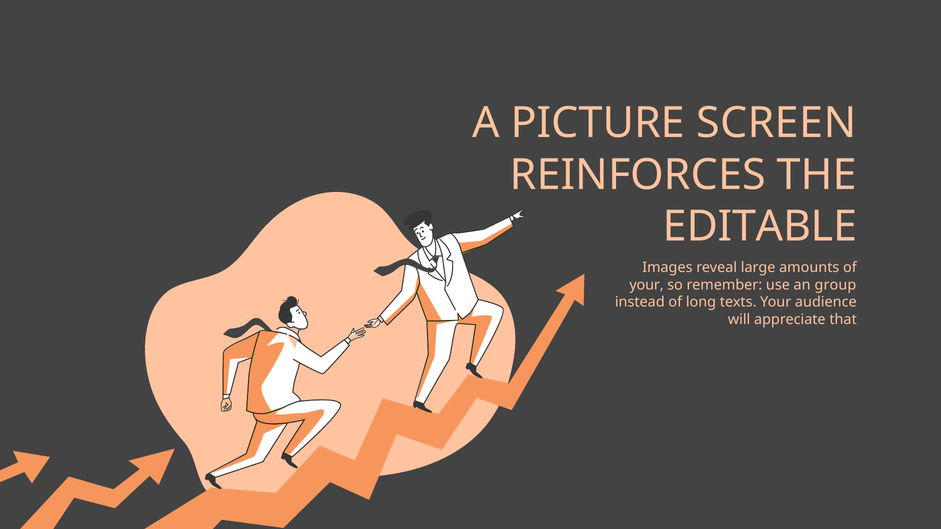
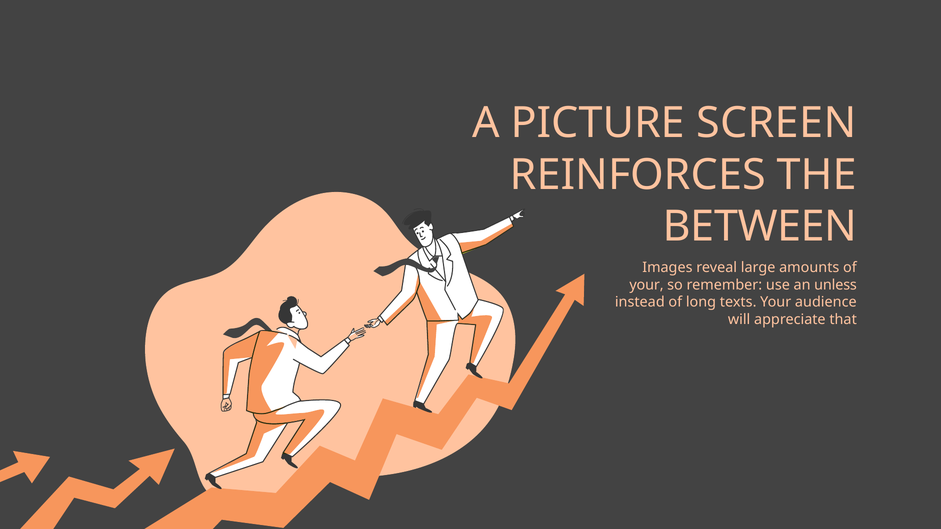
EDITABLE: EDITABLE -> BETWEEN (760, 227)
group: group -> unless (836, 285)
